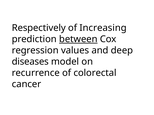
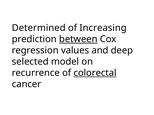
Respectively: Respectively -> Determined (39, 28)
diseases: diseases -> selected (30, 62)
colorectal underline: none -> present (95, 73)
